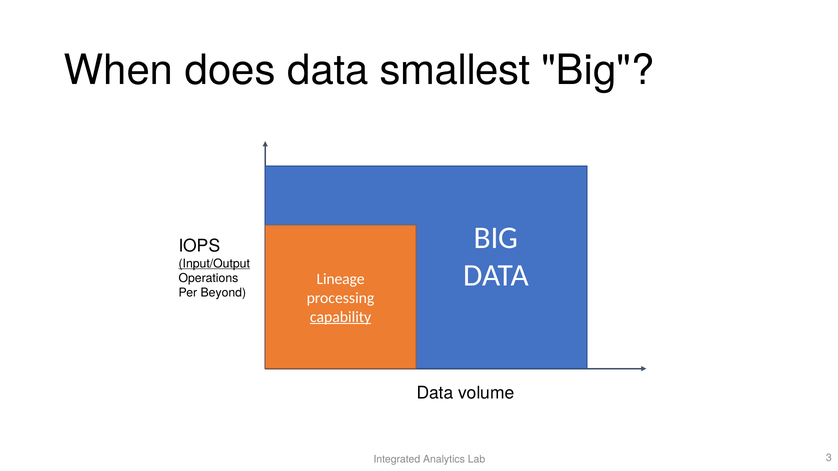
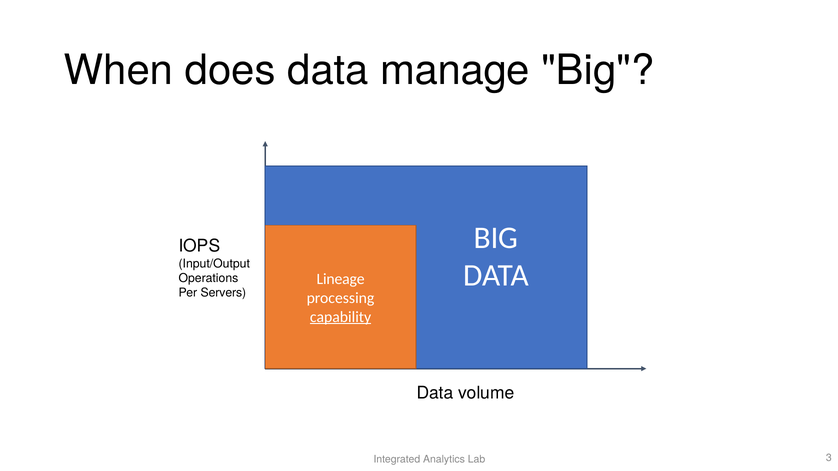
smallest: smallest -> manage (455, 70)
Input/Output underline: present -> none (214, 264)
Beyond: Beyond -> Servers (223, 293)
